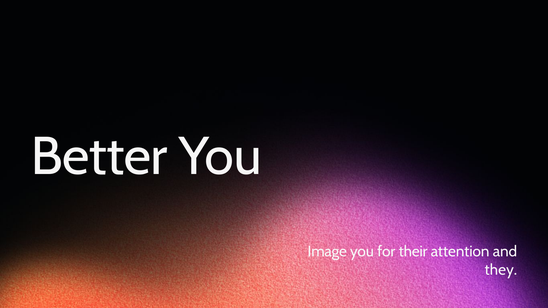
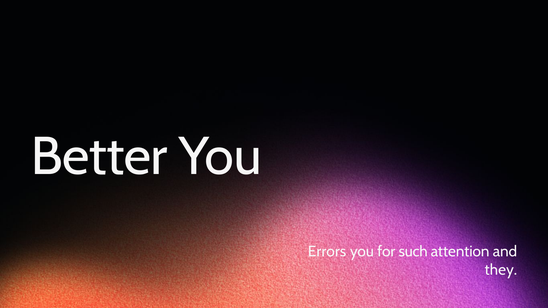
Image: Image -> Errors (327, 252)
their: their -> such (413, 252)
